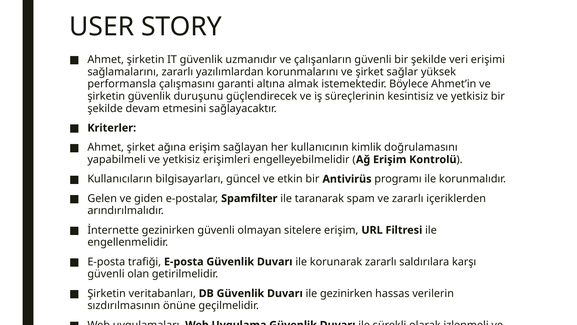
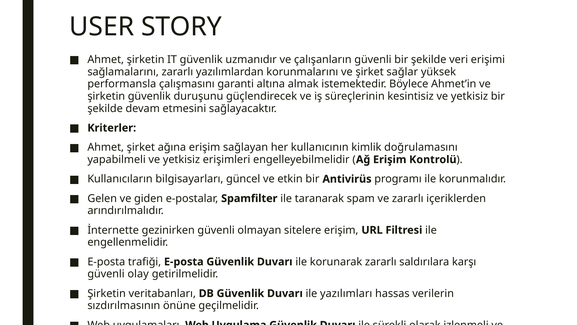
olan: olan -> olay (138, 274)
ile gezinirken: gezinirken -> yazılımları (346, 293)
